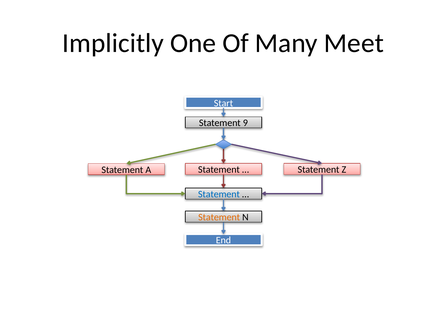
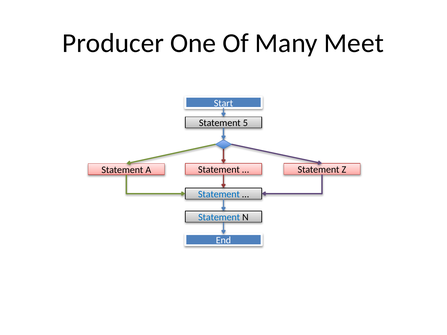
Implicitly: Implicitly -> Producer (113, 43)
9: 9 -> 5 (245, 123)
Statement colour: orange -> blue (219, 217)
